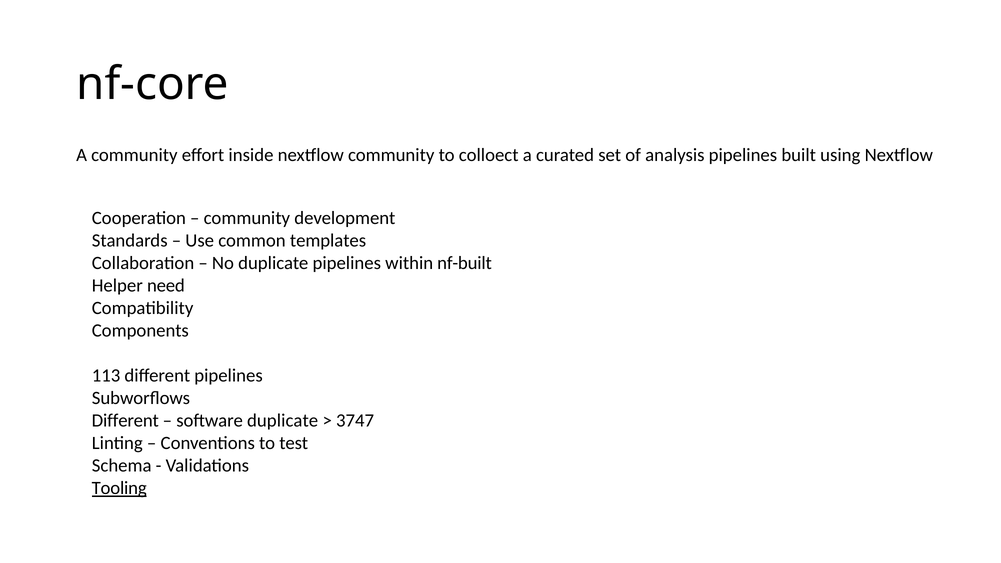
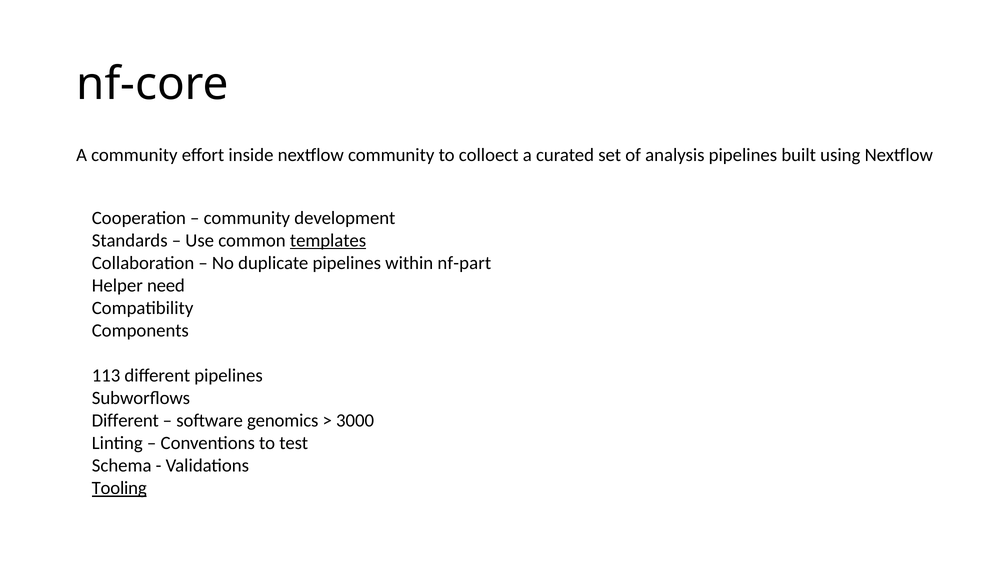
templates underline: none -> present (328, 241)
nf-built: nf-built -> nf-part (464, 263)
software duplicate: duplicate -> genomics (283, 421)
3747: 3747 -> 3000 (355, 421)
